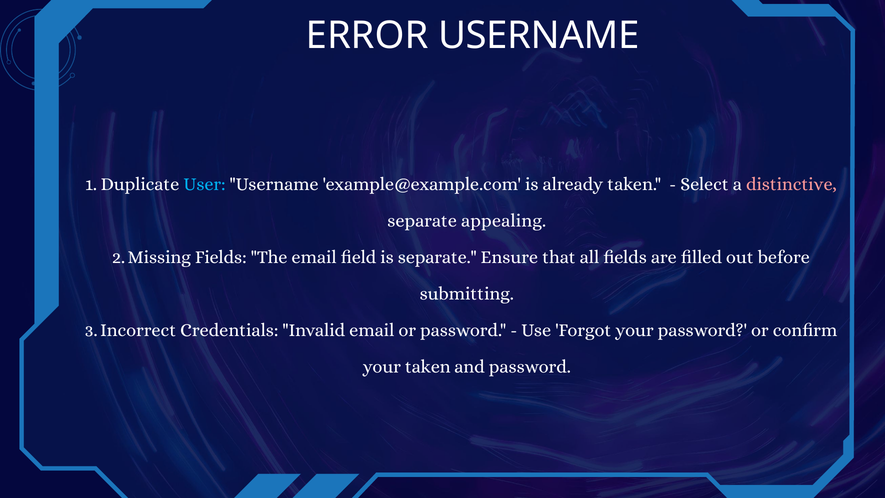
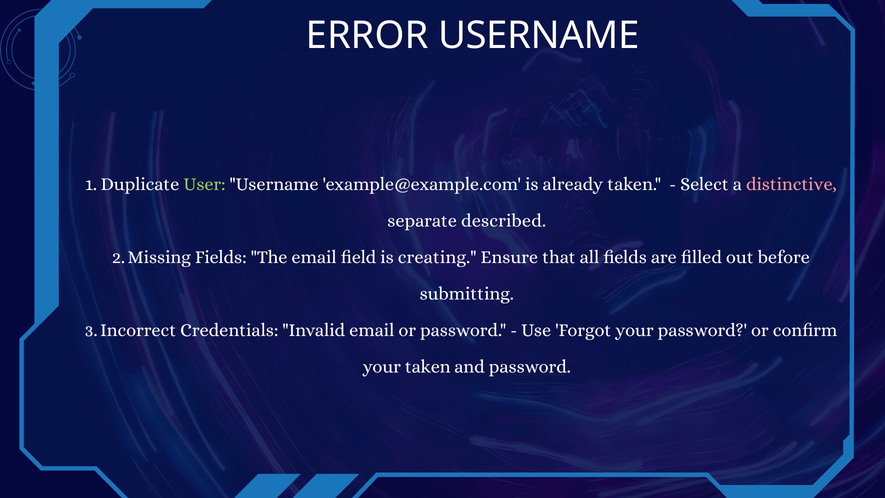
User colour: light blue -> light green (205, 184)
appealing: appealing -> described (504, 221)
is separate: separate -> creating (437, 257)
